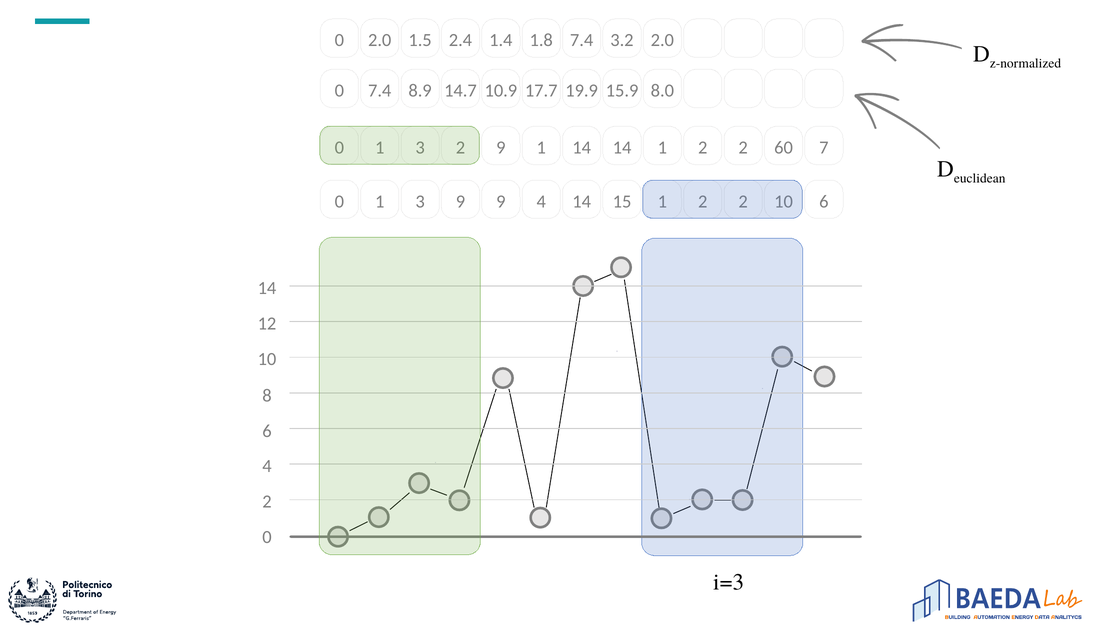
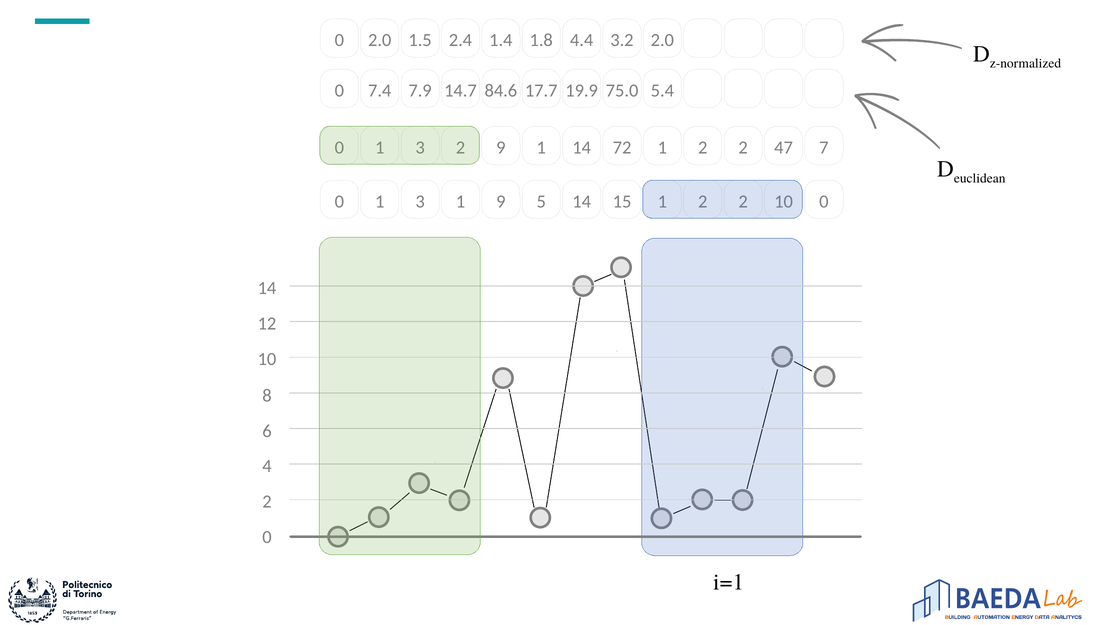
7.4: 7.4 -> 4.4 (582, 40)
8.9: 8.9 -> 7.9 (420, 91)
10.9: 10.9 -> 84.6 (501, 91)
15.9: 15.9 -> 75.0 (622, 91)
8.0: 8.0 -> 5.4 (662, 91)
1 14: 14 -> 72 (622, 148)
60: 60 -> 47 (784, 148)
3 9: 9 -> 1 (461, 201)
9 4: 4 -> 5 (541, 201)
6: 6 -> 0 (824, 201)
i=3: i=3 -> i=1 (729, 582)
